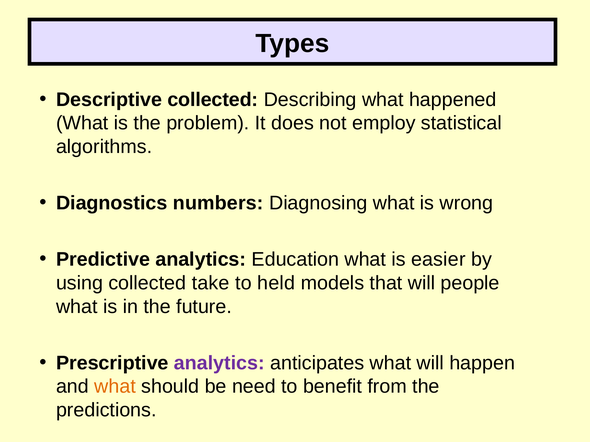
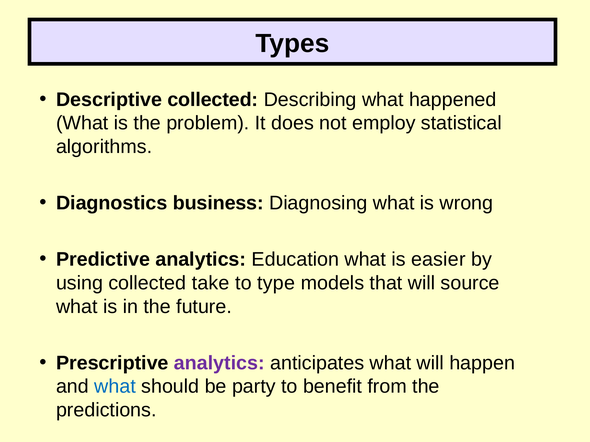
numbers: numbers -> business (218, 203)
held: held -> type (276, 283)
people: people -> source (470, 283)
what colour: orange -> blue (115, 387)
need: need -> party (254, 387)
